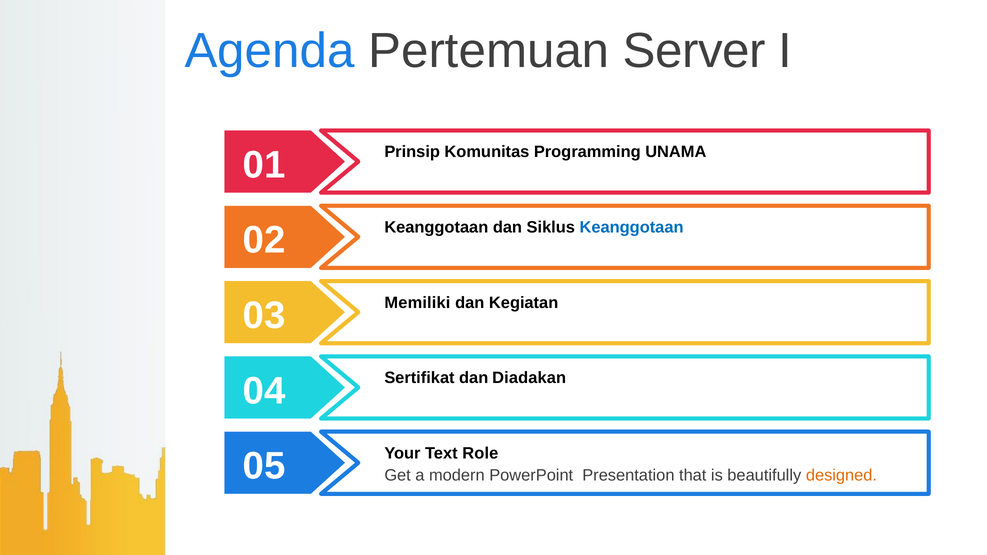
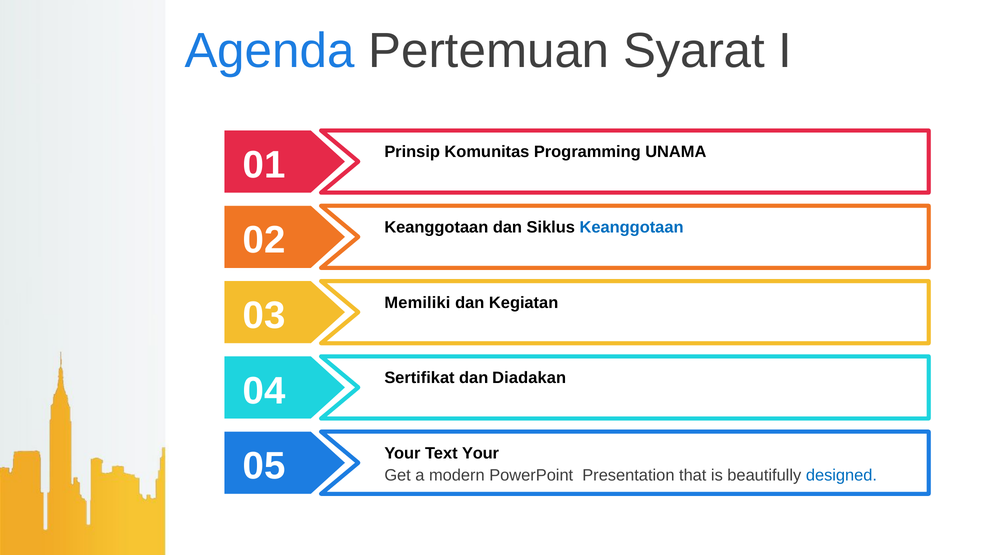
Server: Server -> Syarat (694, 51)
Text Role: Role -> Your (481, 453)
designed colour: orange -> blue (841, 476)
